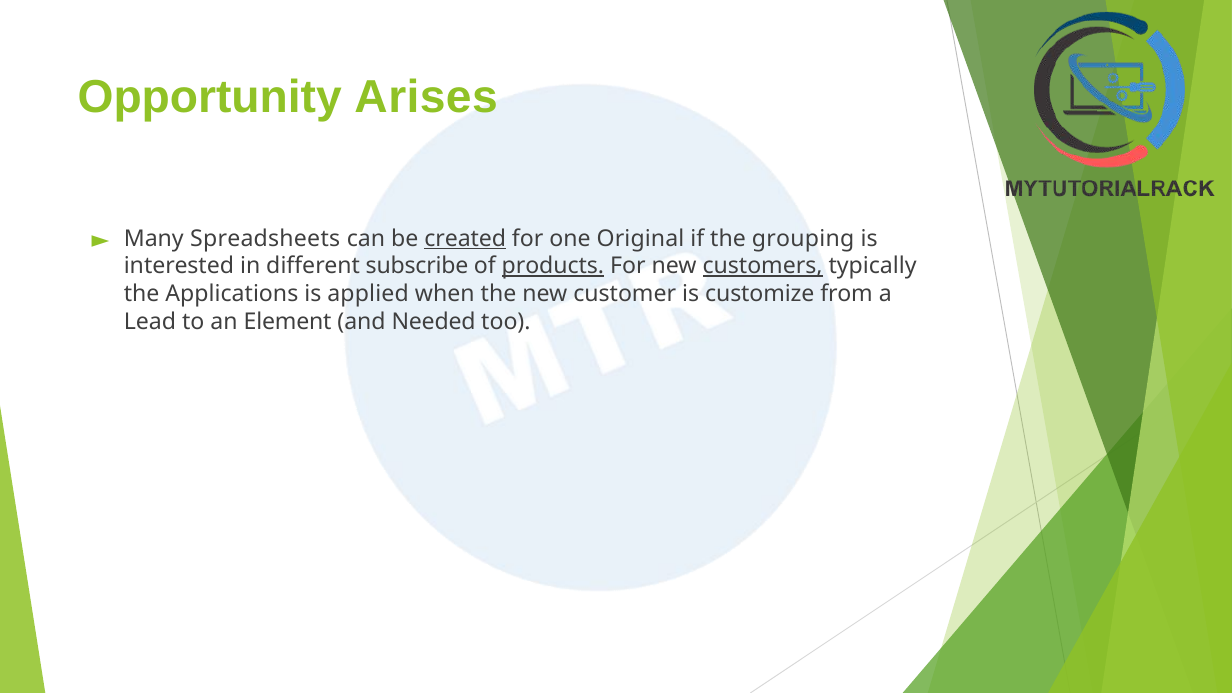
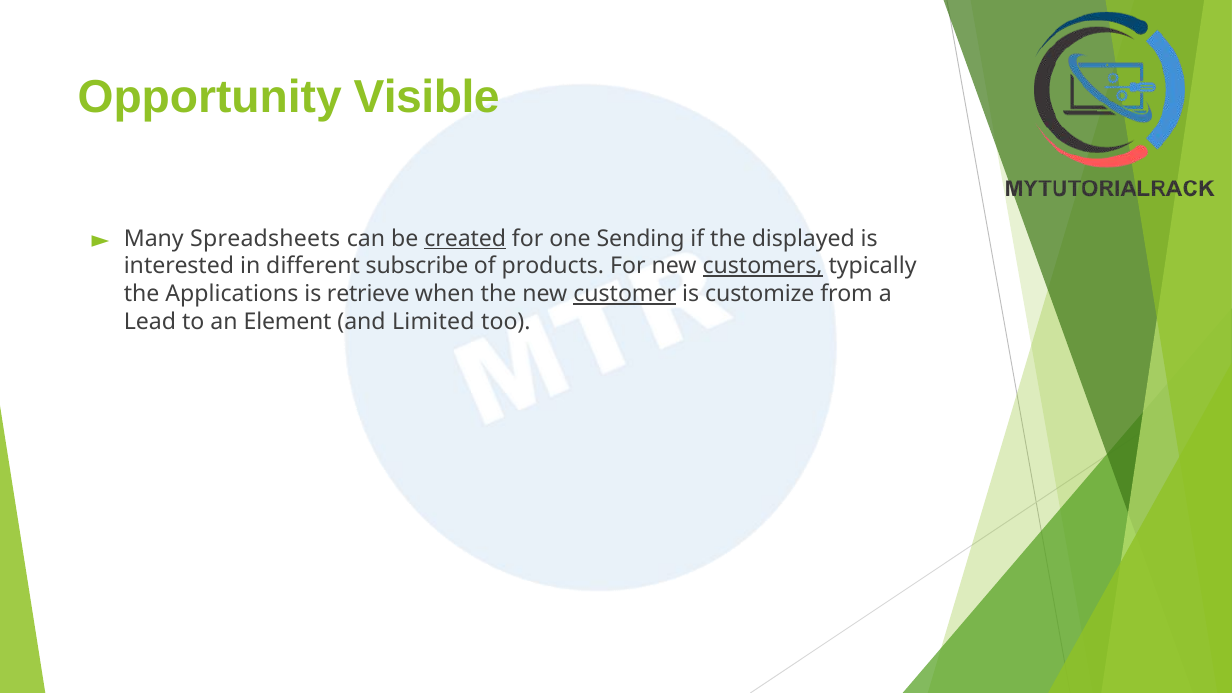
Arises: Arises -> Visible (427, 97)
Original: Original -> Sending (641, 238)
grouping: grouping -> displayed (803, 238)
products underline: present -> none (553, 266)
applied: applied -> retrieve (368, 294)
customer underline: none -> present (625, 294)
Needed: Needed -> Limited (433, 322)
